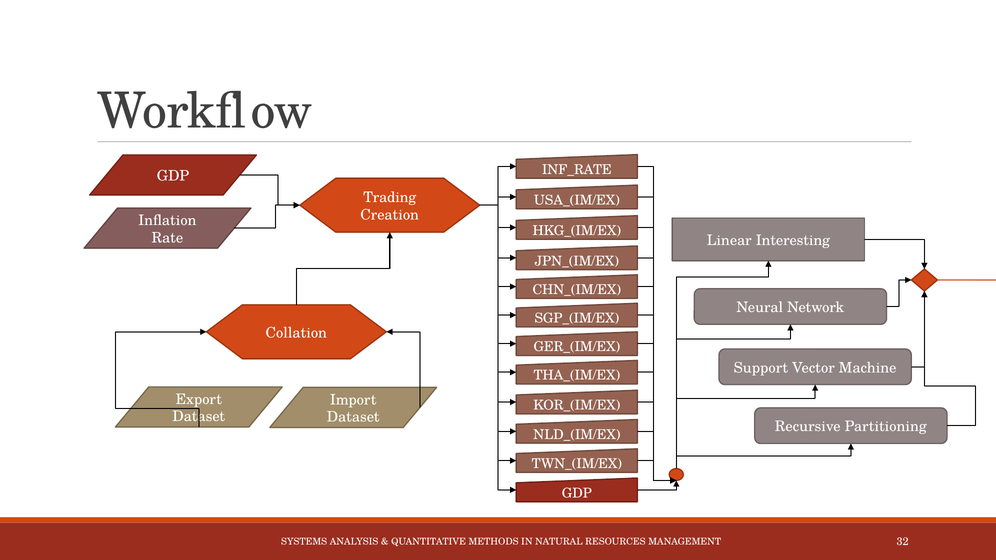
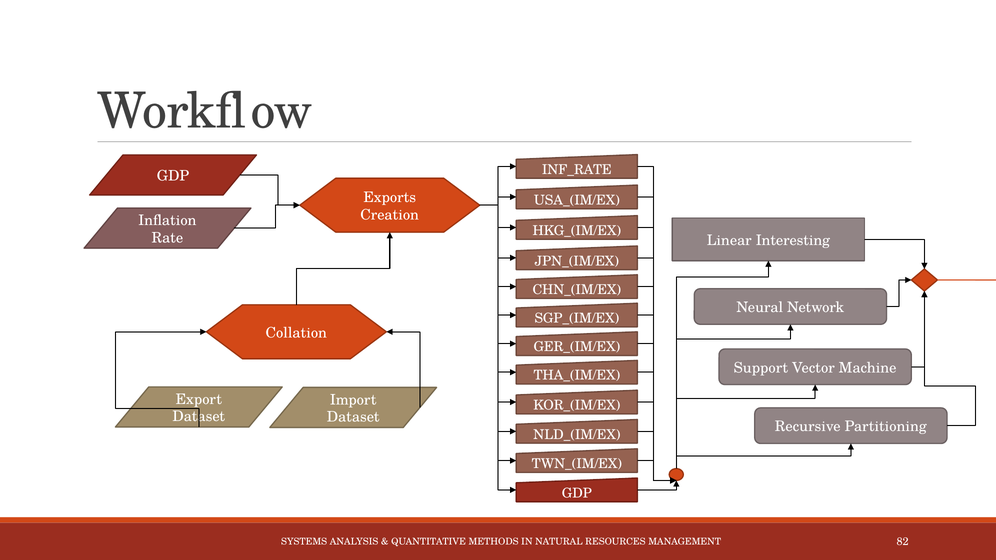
Trading: Trading -> Exports (390, 198)
32: 32 -> 82 (903, 542)
